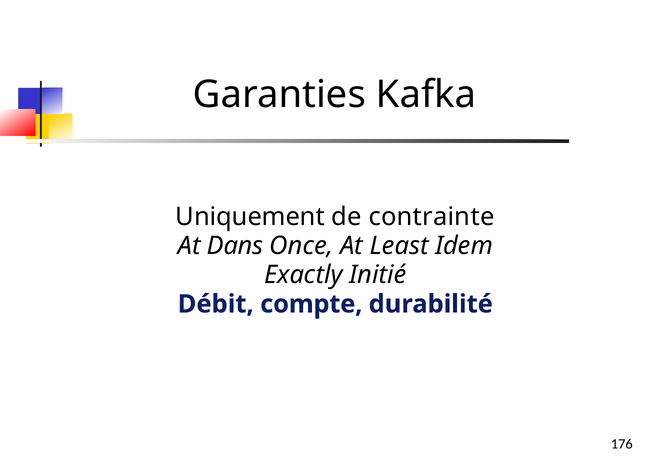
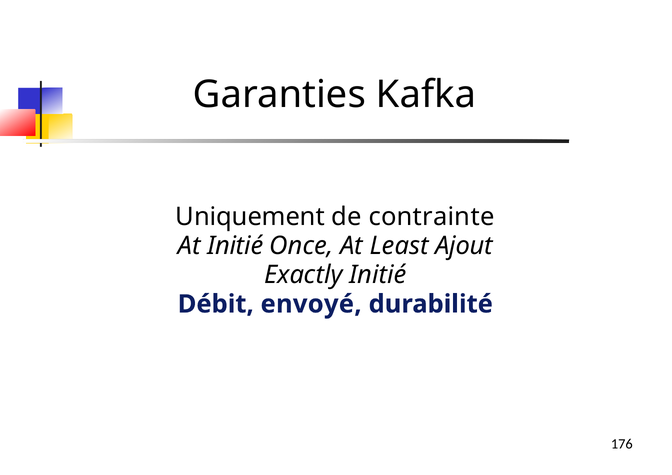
At Dans: Dans -> Initié (235, 246)
Idem: Idem -> Ajout (464, 246)
compte: compte -> envoyé (311, 304)
